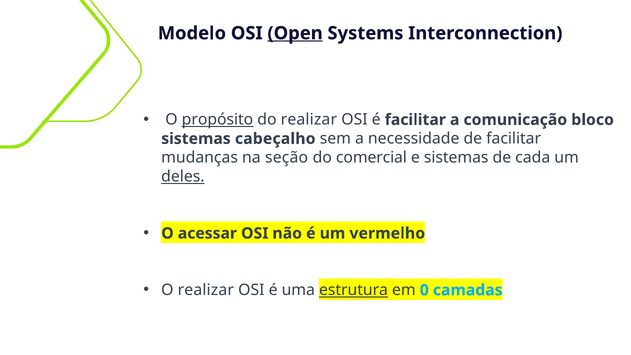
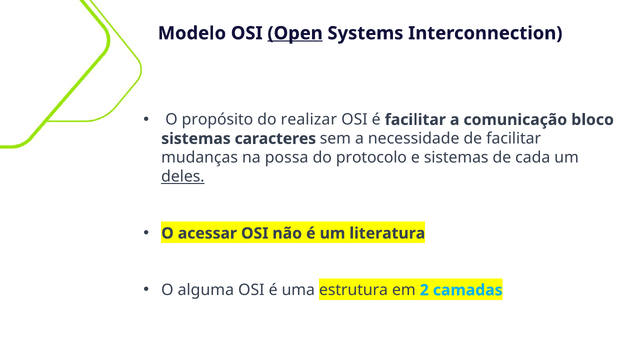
propósito underline: present -> none (218, 120)
cabeçalho: cabeçalho -> caracteres (275, 139)
seção: seção -> possa (287, 158)
comercial: comercial -> protocolo (371, 158)
vermelho: vermelho -> literatura (387, 233)
O realizar: realizar -> alguma (206, 290)
estrutura underline: present -> none (354, 290)
0: 0 -> 2 (424, 290)
